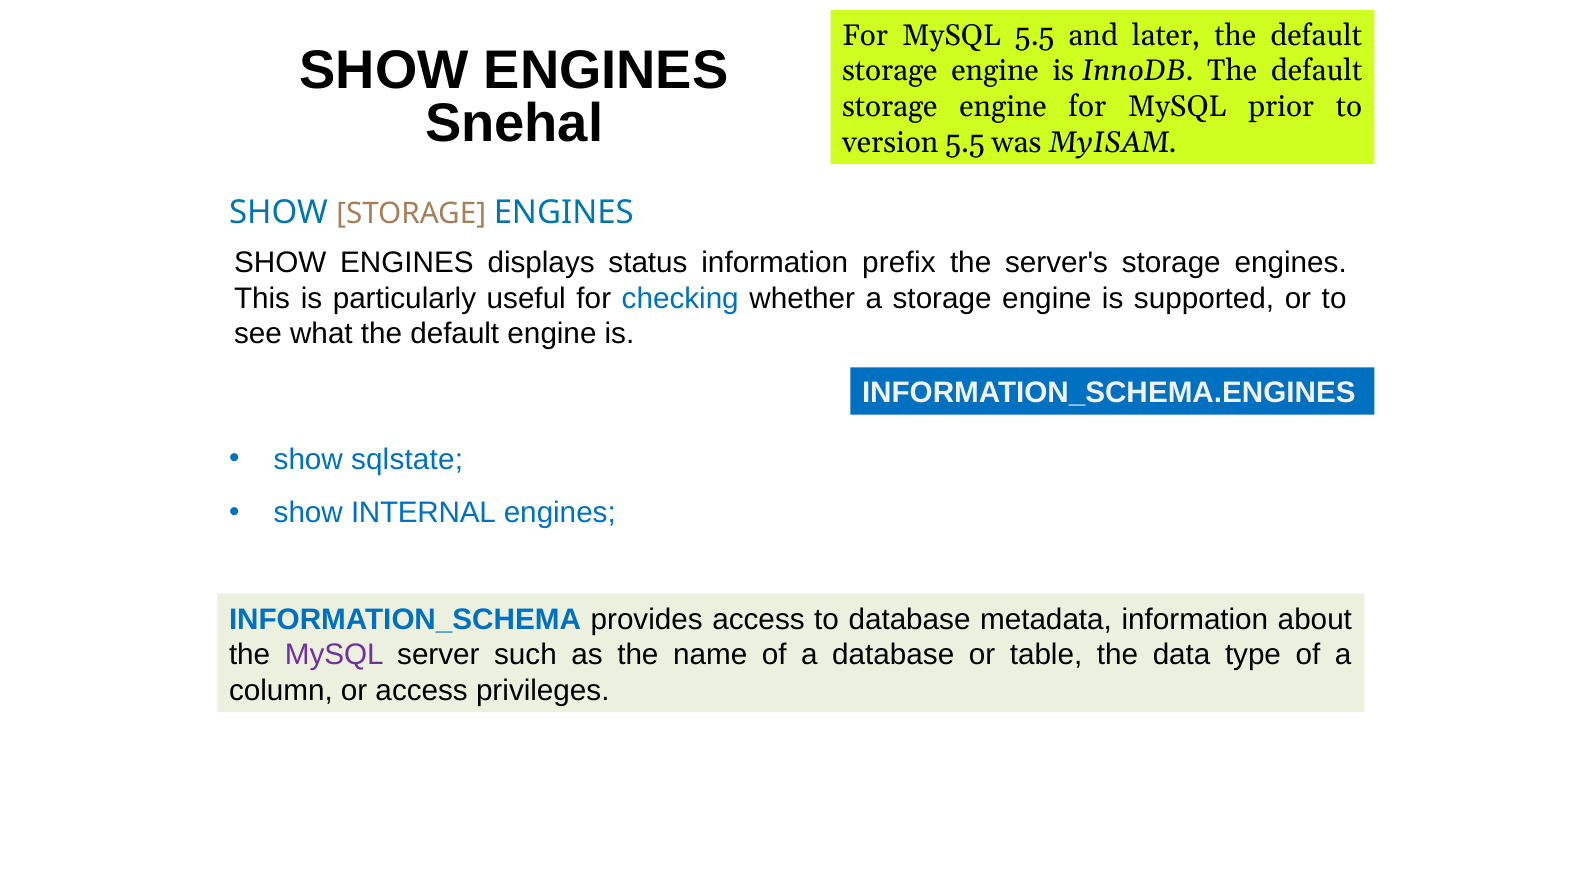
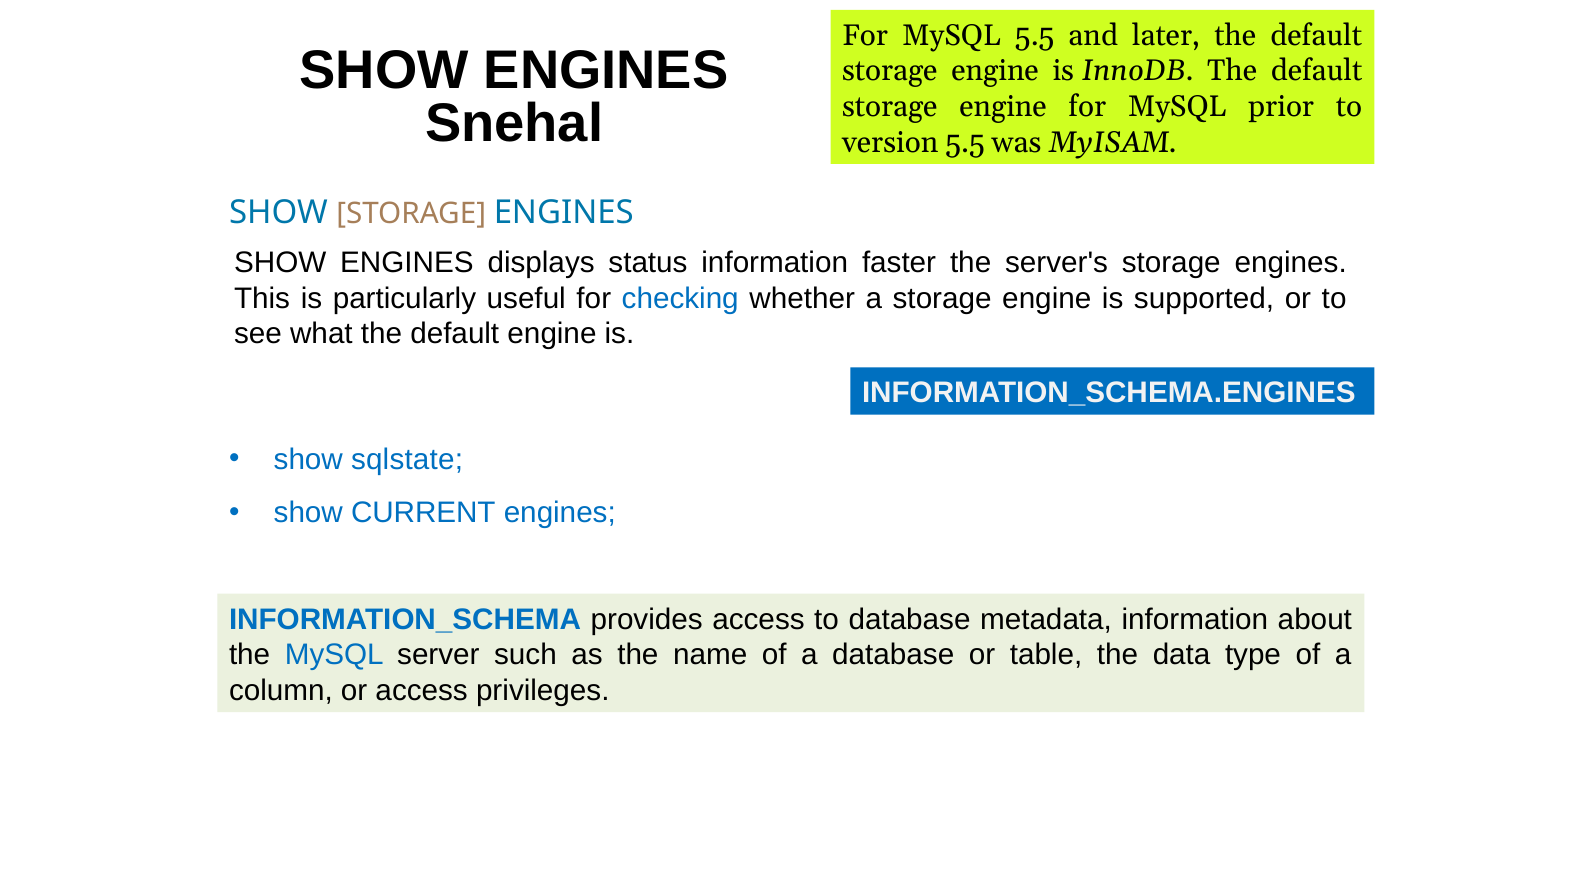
prefix: prefix -> faster (899, 263)
INTERNAL: INTERNAL -> CURRENT (423, 513)
MySQL colour: purple -> blue (334, 655)
